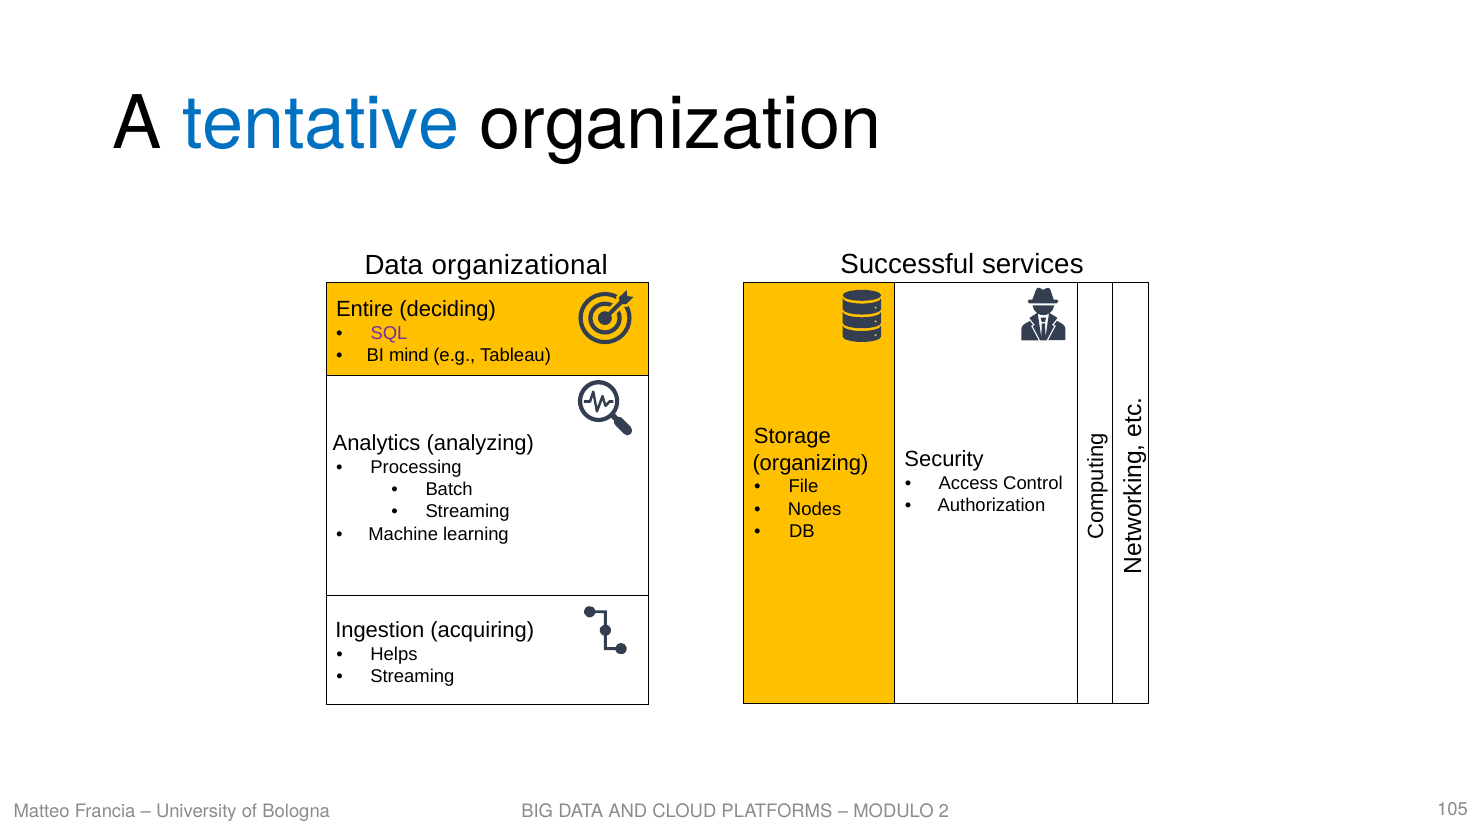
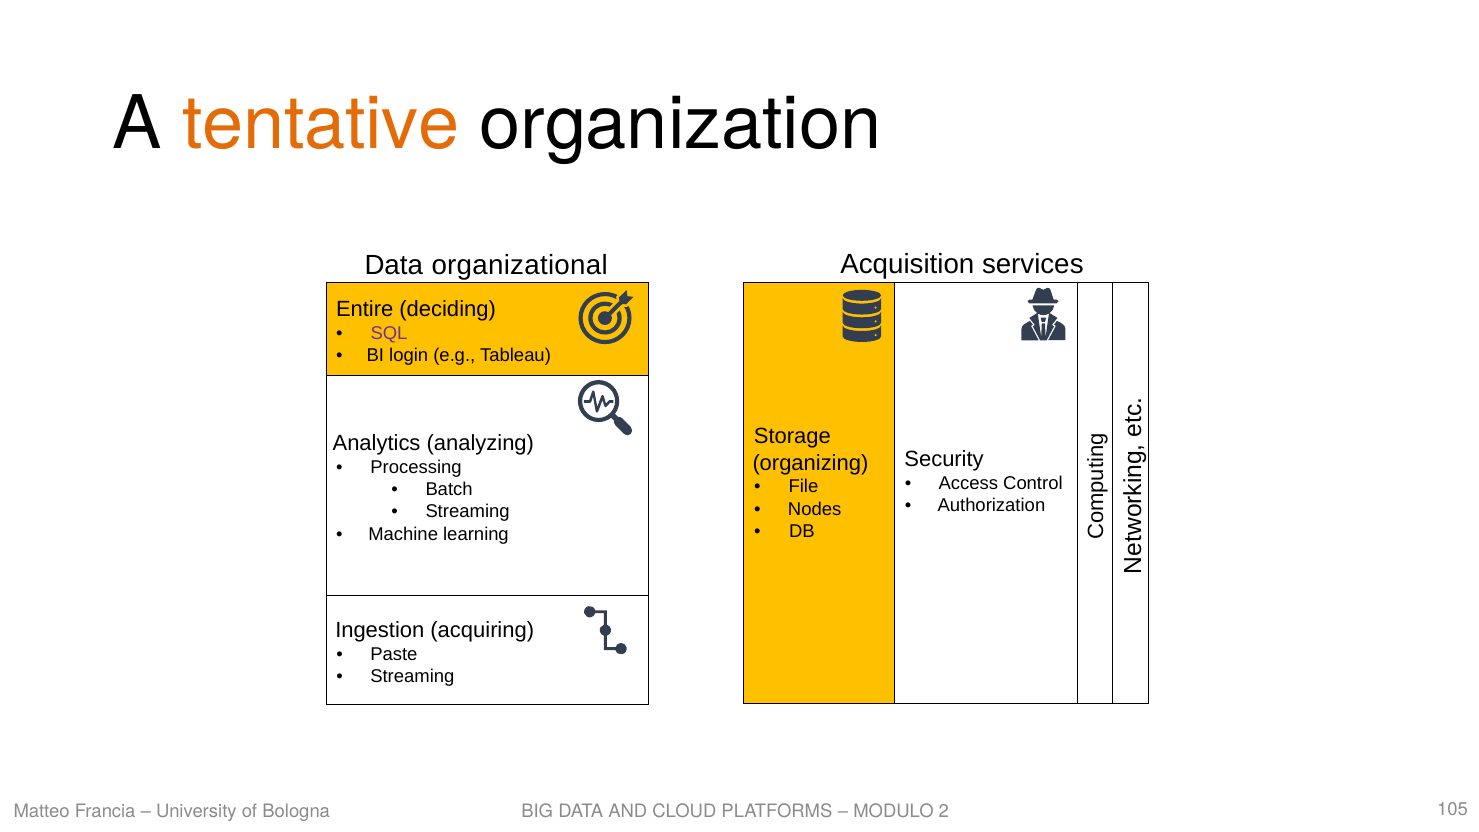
tentative colour: blue -> orange (321, 124)
Successful: Successful -> Acquisition (907, 264)
mind: mind -> login (409, 355)
Helps: Helps -> Paste (394, 655)
